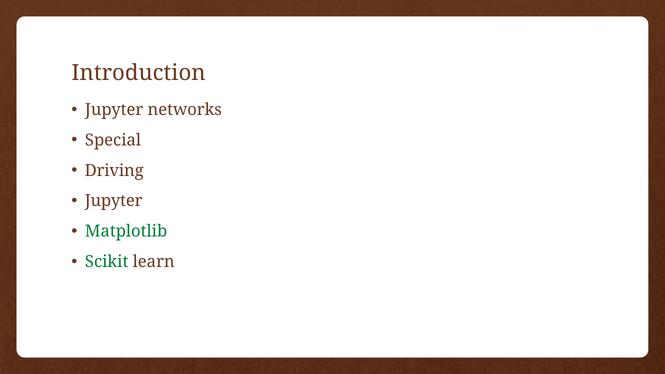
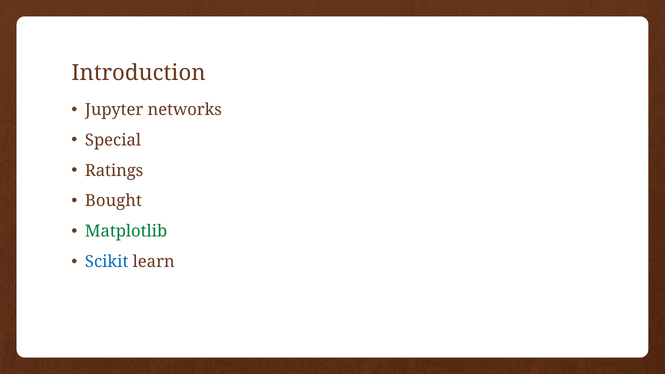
Driving: Driving -> Ratings (114, 171)
Jupyter: Jupyter -> Bought (113, 201)
Scikit colour: green -> blue (107, 262)
